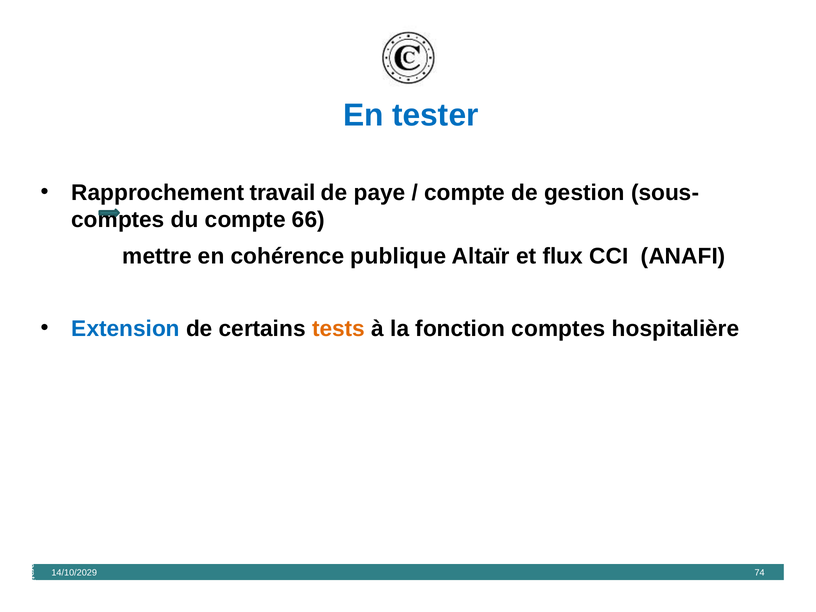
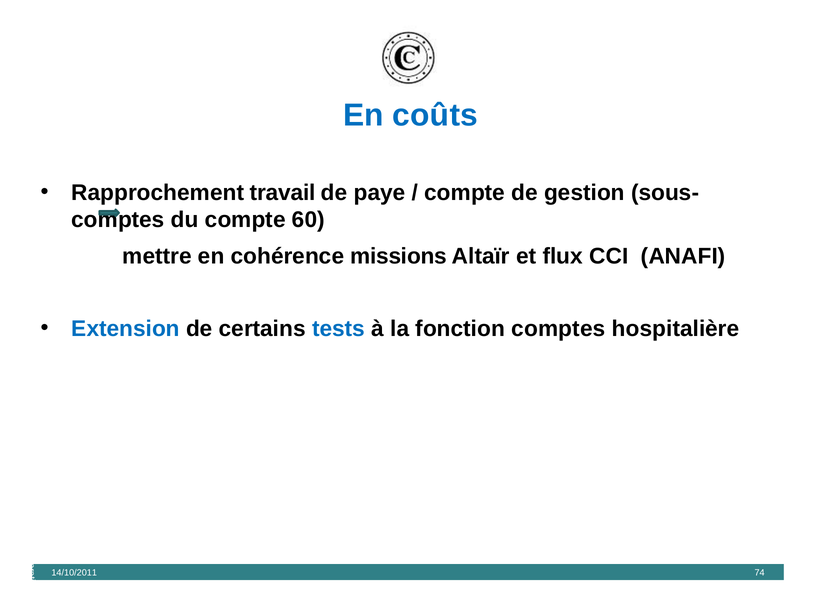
tester: tester -> coûts (435, 115)
66: 66 -> 60 (308, 220)
publique: publique -> missions (399, 256)
tests colour: orange -> blue (339, 329)
14/10/2029: 14/10/2029 -> 14/10/2011 (74, 573)
